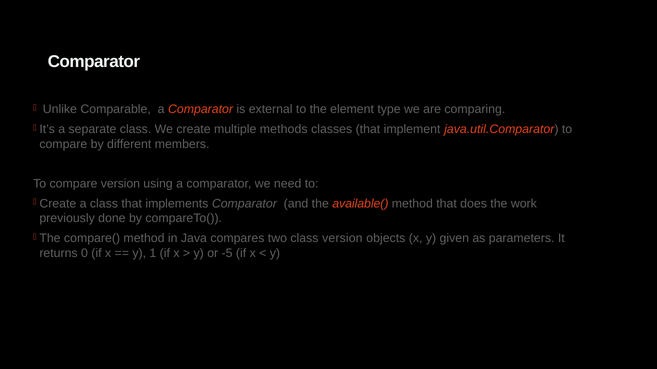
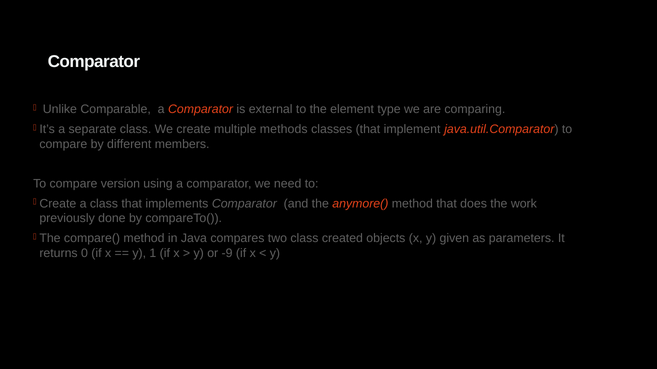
available(: available( -> anymore( (360, 204)
class version: version -> created (342, 239)
-5: -5 -> -9 (227, 253)
